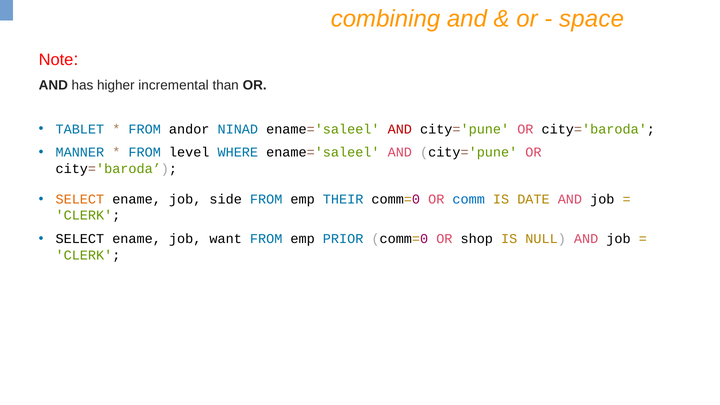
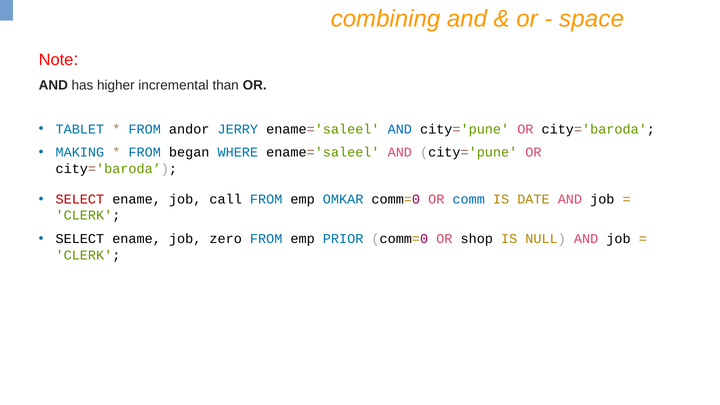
NINAD: NINAD -> JERRY (238, 129)
AND colour: red -> blue (400, 129)
MANNER: MANNER -> MAKING (80, 153)
level: level -> began (189, 153)
SELECT colour: orange -> red (80, 199)
side: side -> call (226, 199)
THEIR: THEIR -> OMKAR (343, 199)
want: want -> zero (226, 239)
